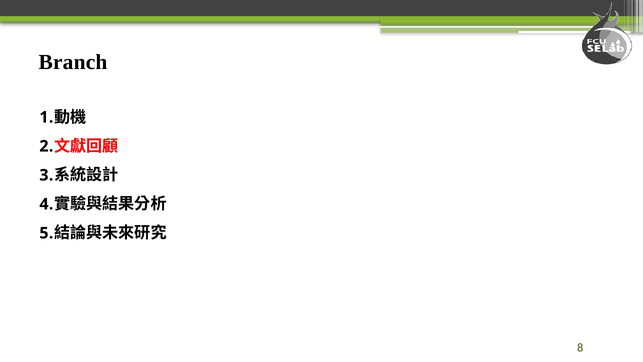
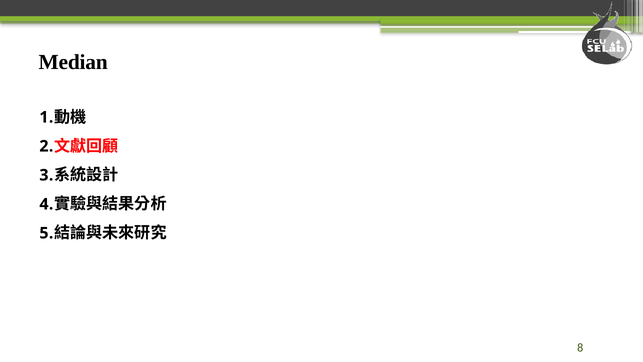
Branch: Branch -> Median (73, 62)
